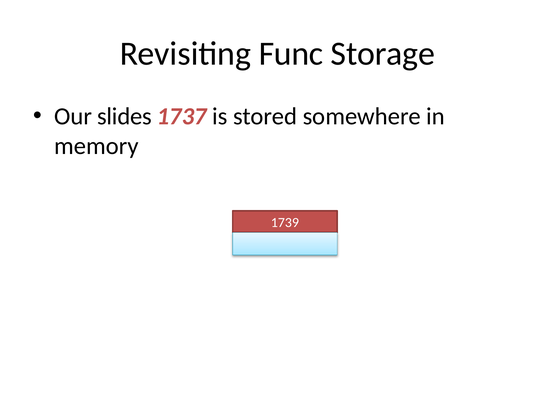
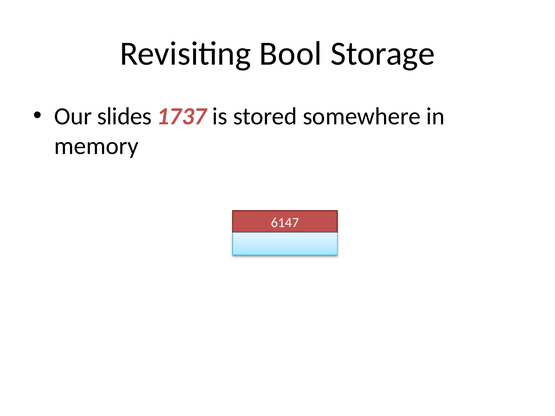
Func: Func -> Bool (291, 54)
1739: 1739 -> 6147 (285, 223)
